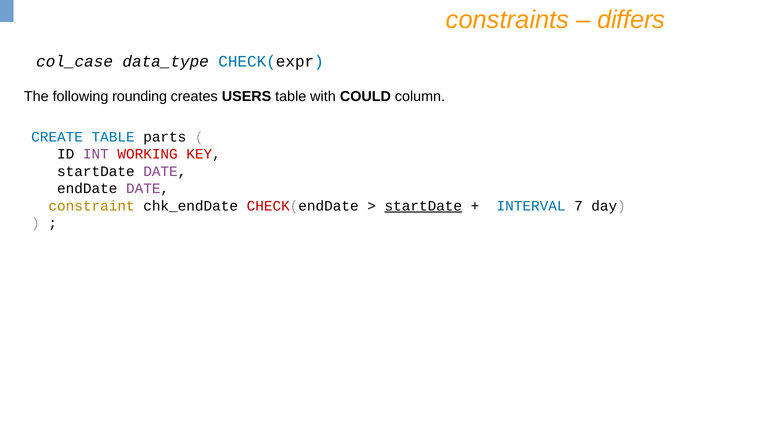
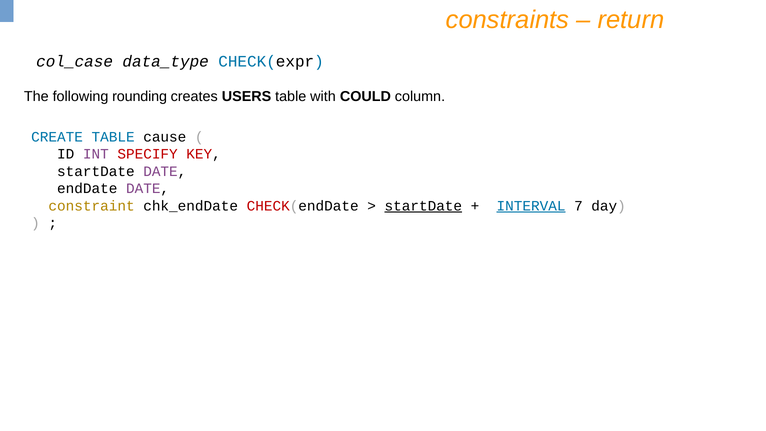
differs: differs -> return (631, 20)
parts: parts -> cause (165, 137)
WORKING: WORKING -> SPECIFY (148, 154)
INTERVAL underline: none -> present (531, 206)
